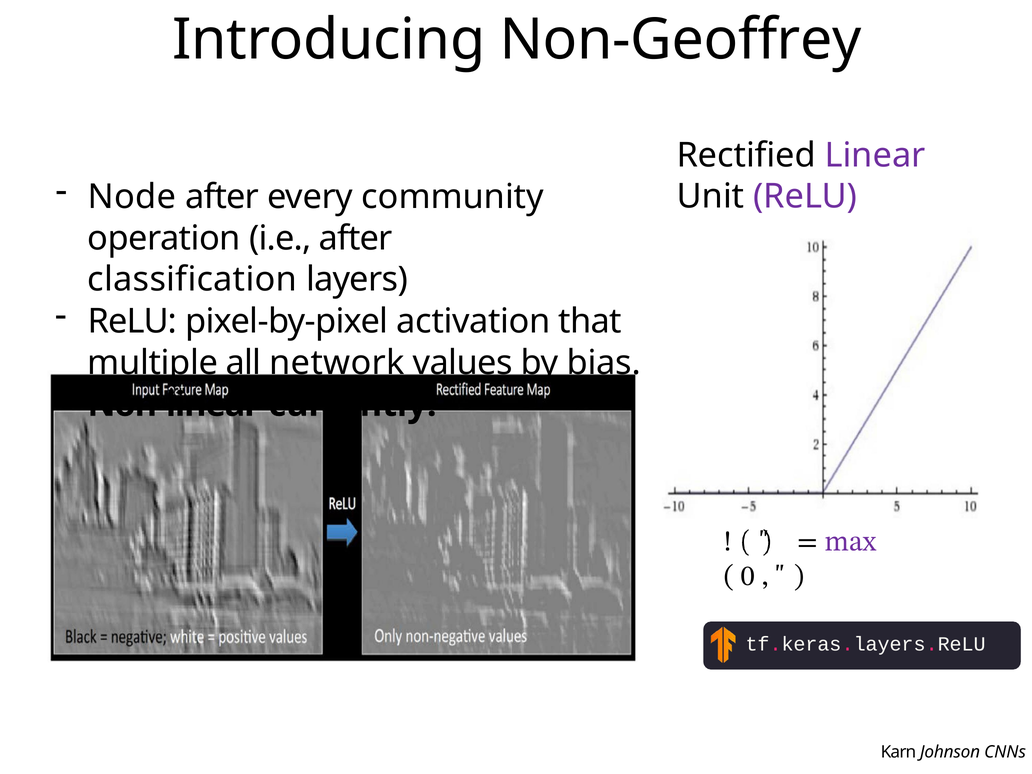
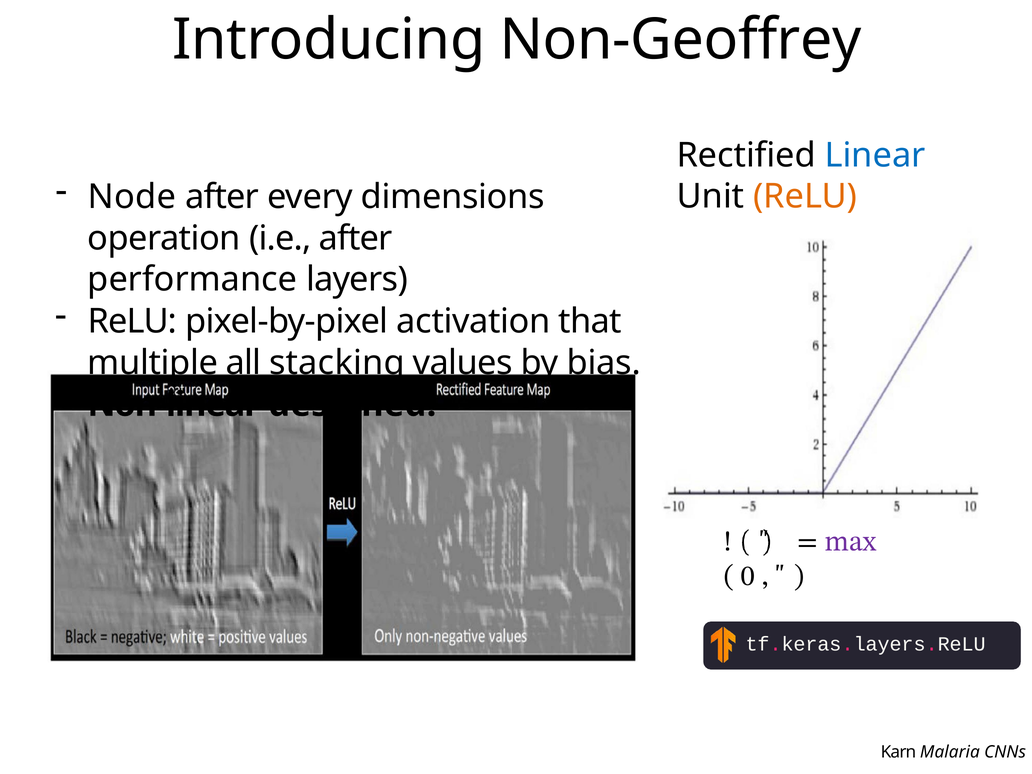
Linear colour: purple -> blue (875, 155)
community: community -> dimensions (453, 197)
ReLU colour: purple -> orange (805, 196)
classification: classification -> performance (192, 280)
network: network -> stacking (337, 363)
currently: currently -> designed (352, 404)
Johnson: Johnson -> Malaria (950, 752)
